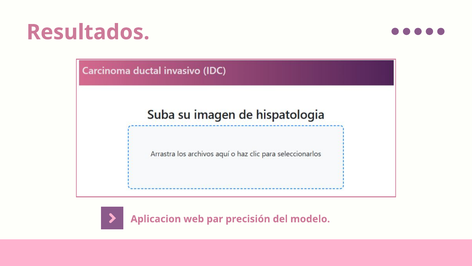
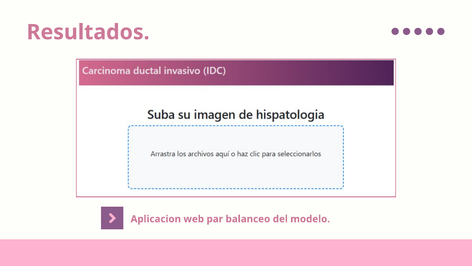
precisión: precisión -> balanceo (248, 219)
